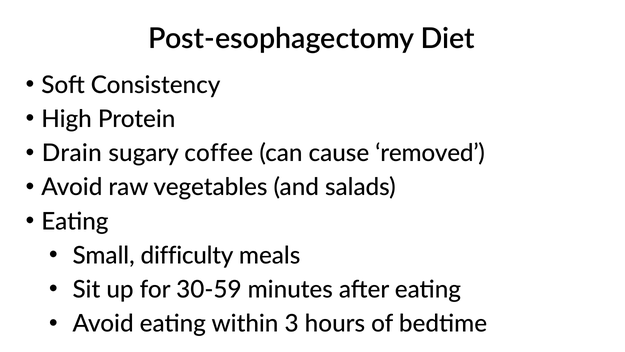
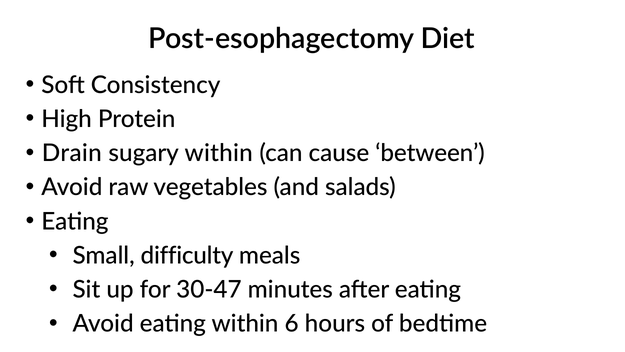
sugary coffee: coffee -> within (219, 153)
removed: removed -> between (430, 153)
30-59: 30-59 -> 30-47 (209, 289)
3: 3 -> 6 (292, 323)
